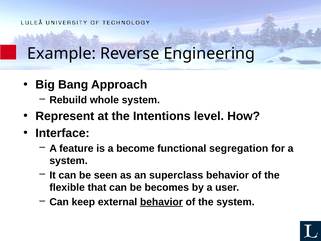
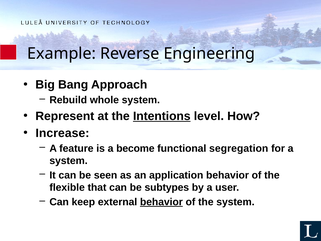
Intentions underline: none -> present (162, 116)
Interface: Interface -> Increase (62, 133)
superclass: superclass -> application (176, 175)
becomes: becomes -> subtypes (167, 187)
